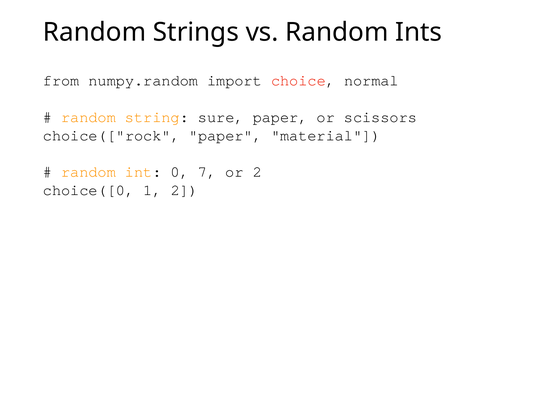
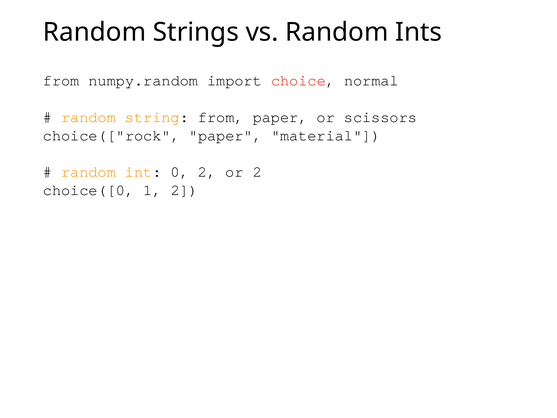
string sure: sure -> from (221, 117)
0 7: 7 -> 2 (207, 172)
